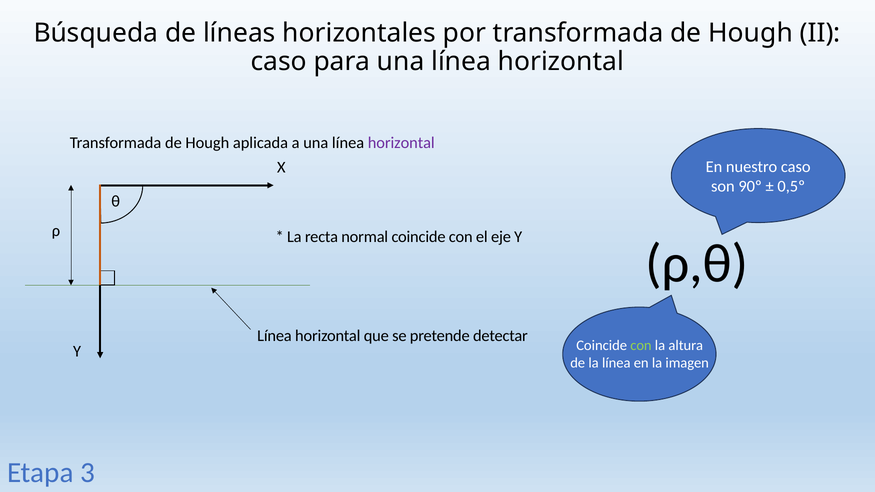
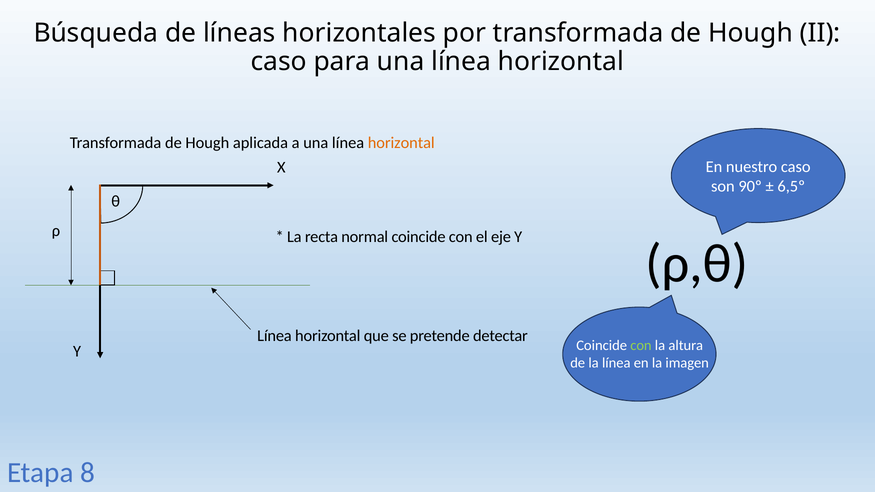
horizontal colour: purple -> orange (401, 143)
0,5º: 0,5º -> 6,5º (791, 187)
3: 3 -> 8 (88, 473)
